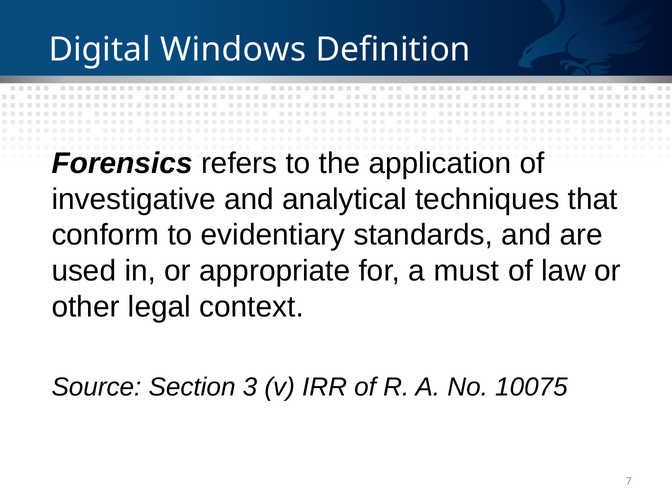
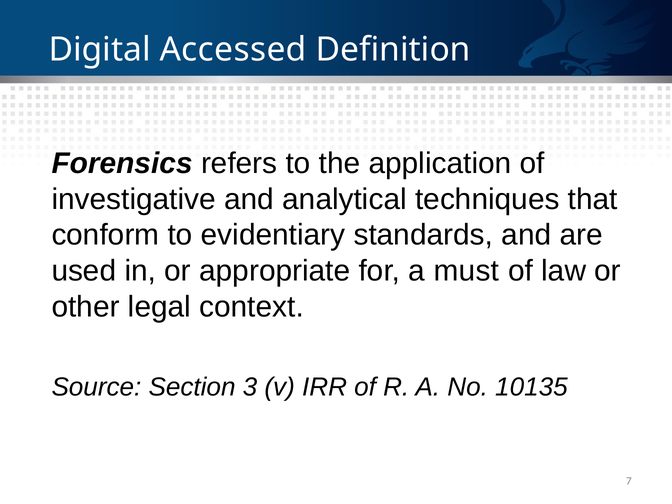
Windows: Windows -> Accessed (233, 49)
10075: 10075 -> 10135 (531, 387)
